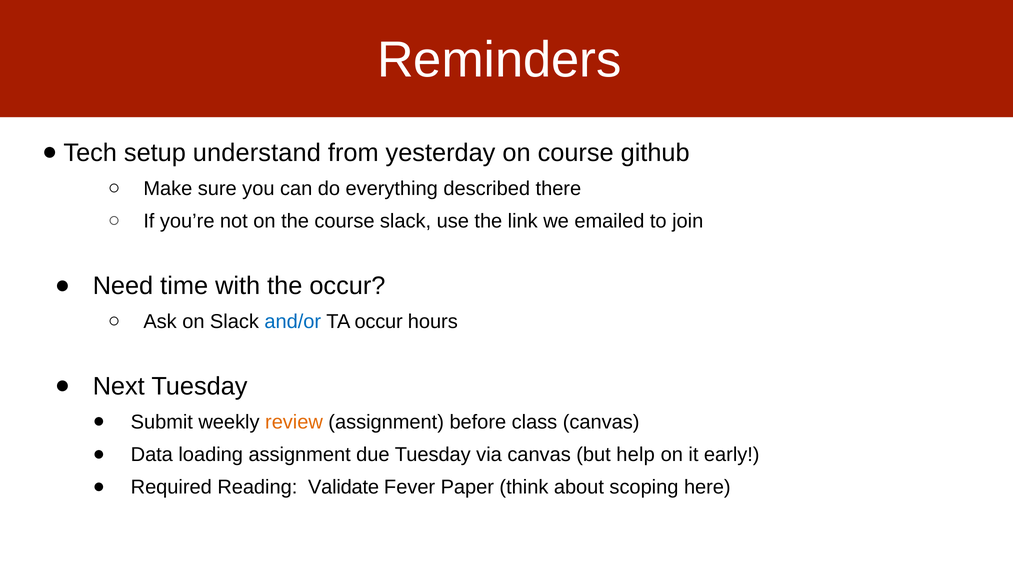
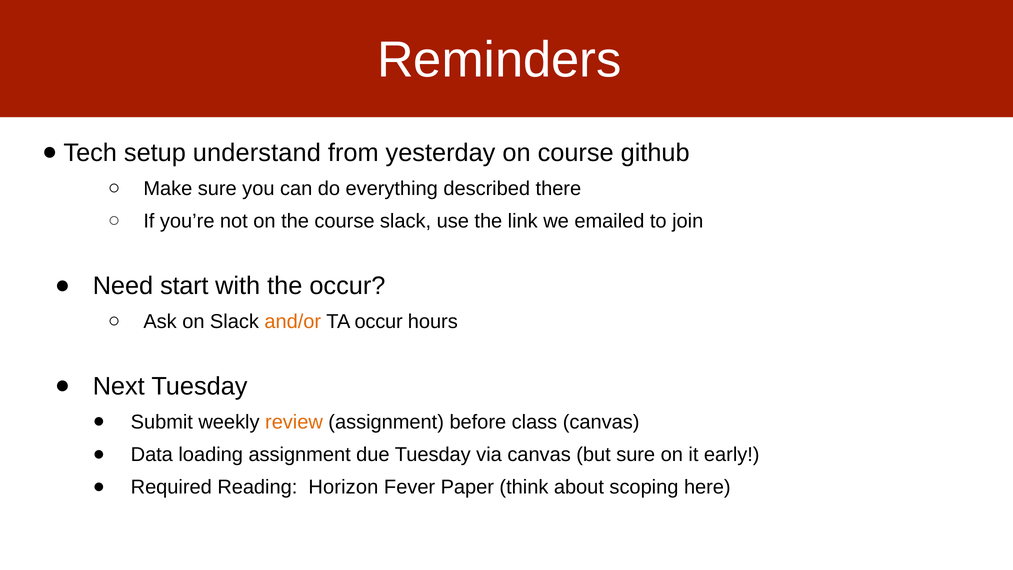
time: time -> start (184, 286)
and/or colour: blue -> orange (293, 321)
but help: help -> sure (636, 454)
Validate: Validate -> Horizon (343, 487)
